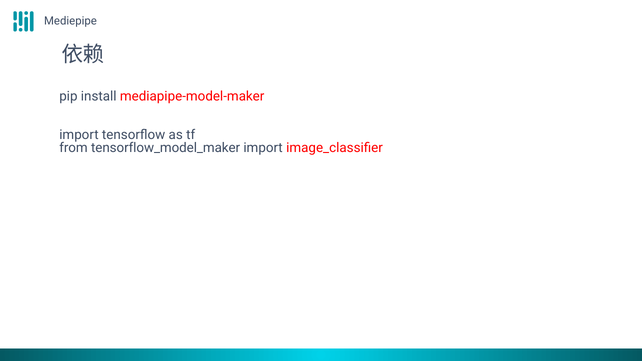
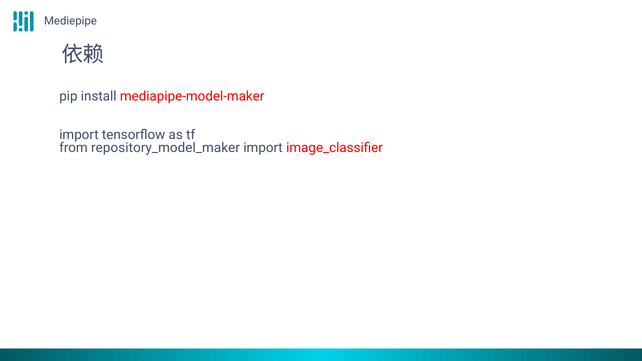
tensorflow_model_maker: tensorflow_model_maker -> repository_model_maker (165, 148)
